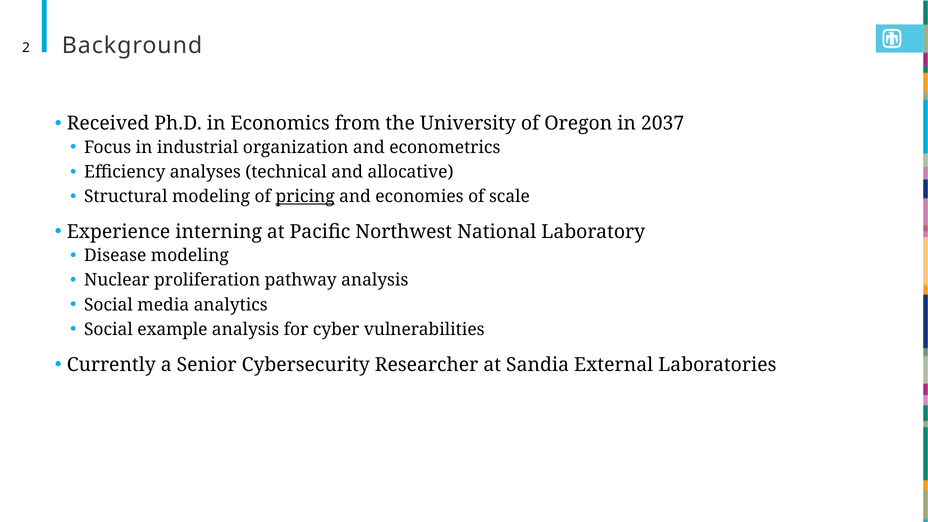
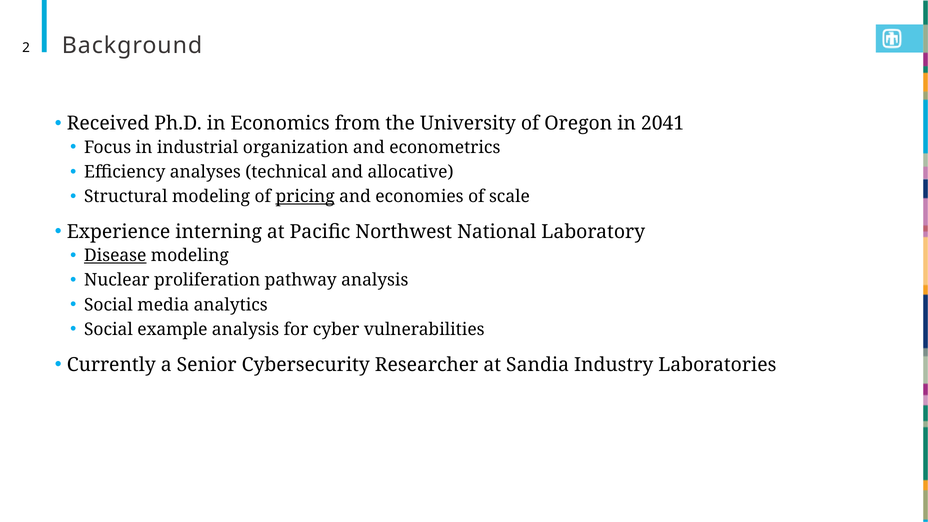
2037: 2037 -> 2041 (663, 124)
Disease underline: none -> present (115, 256)
External: External -> Industry (614, 365)
